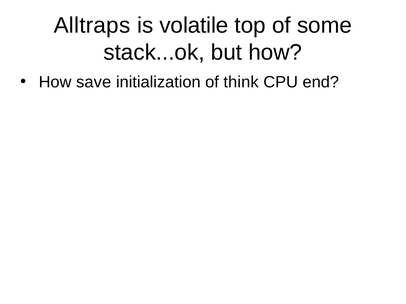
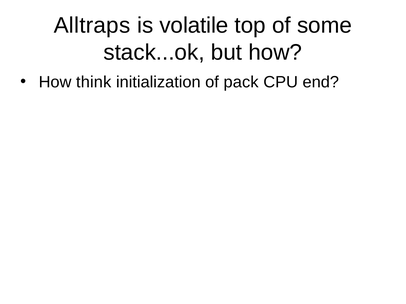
save: save -> think (94, 82)
think: think -> pack (241, 82)
